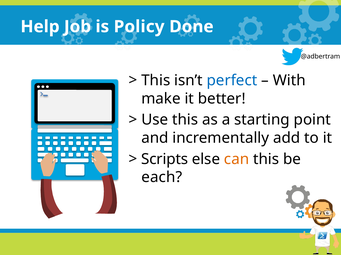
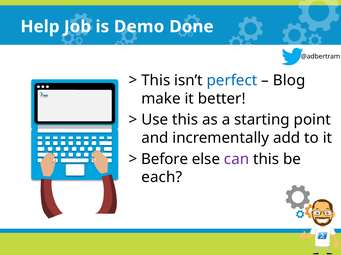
Policy: Policy -> Demo (139, 27)
With: With -> Blog (289, 81)
Scripts: Scripts -> Before (165, 159)
can colour: orange -> purple (237, 159)
